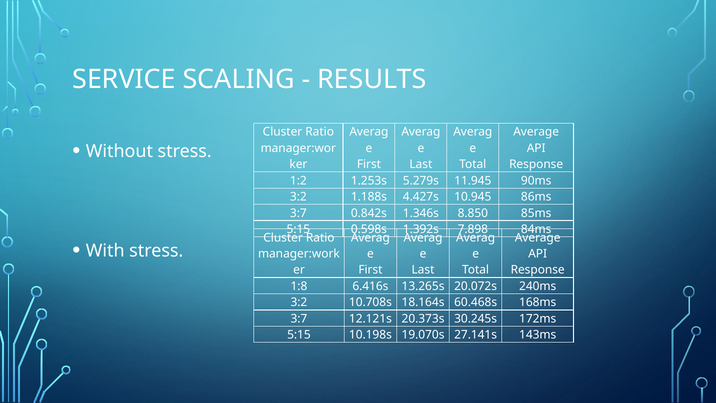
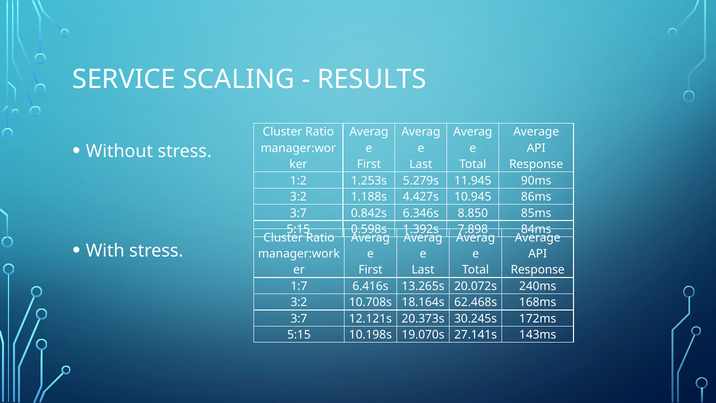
1.346s: 1.346s -> 6.346s (421, 213)
1:8: 1:8 -> 1:7 (299, 286)
60.468s: 60.468s -> 62.468s (476, 302)
